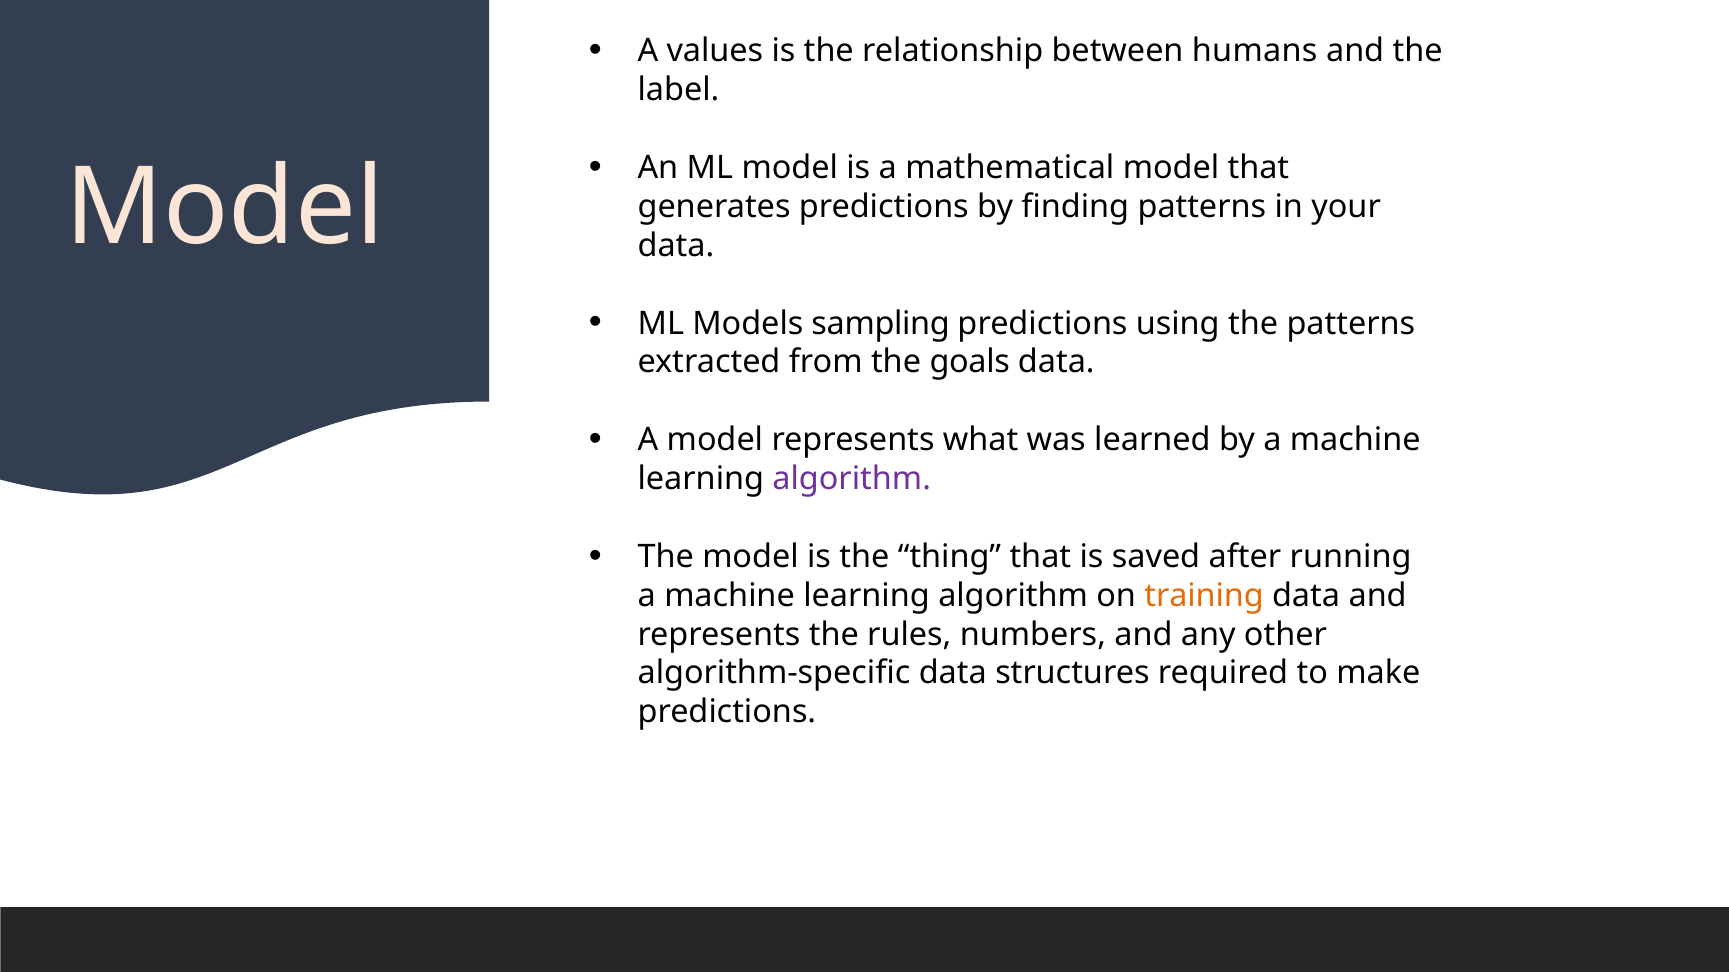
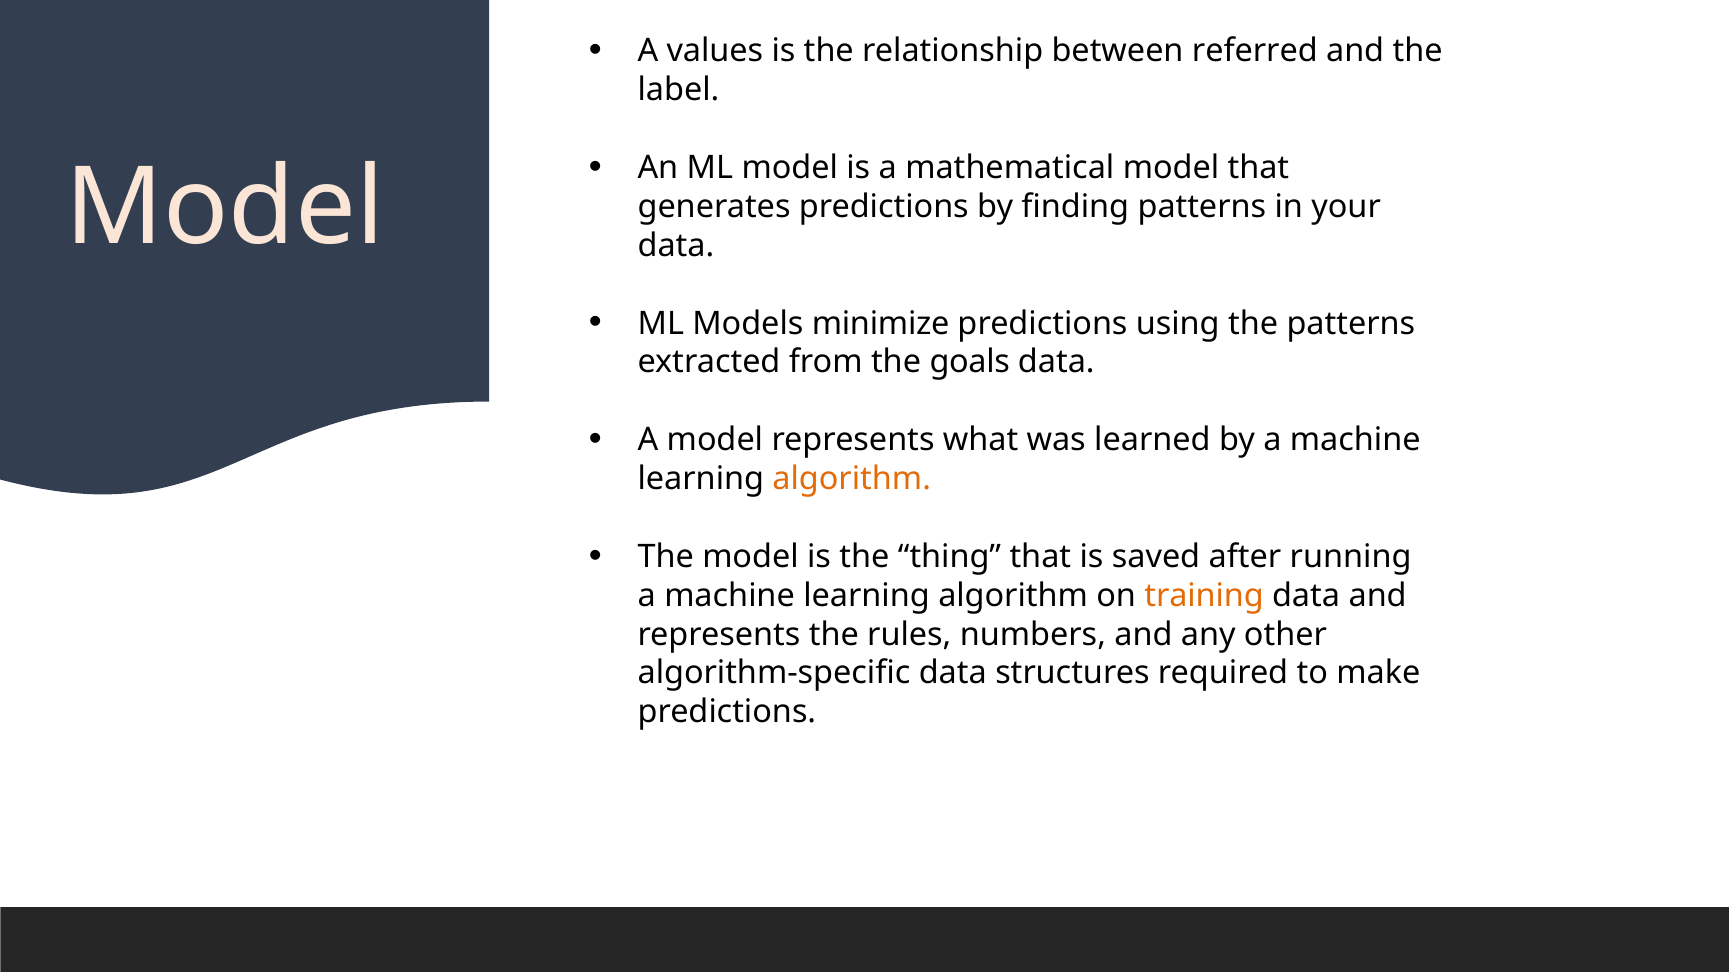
humans: humans -> referred (1255, 51)
sampling: sampling -> minimize (881, 323)
algorithm colour: purple -> orange (852, 479)
